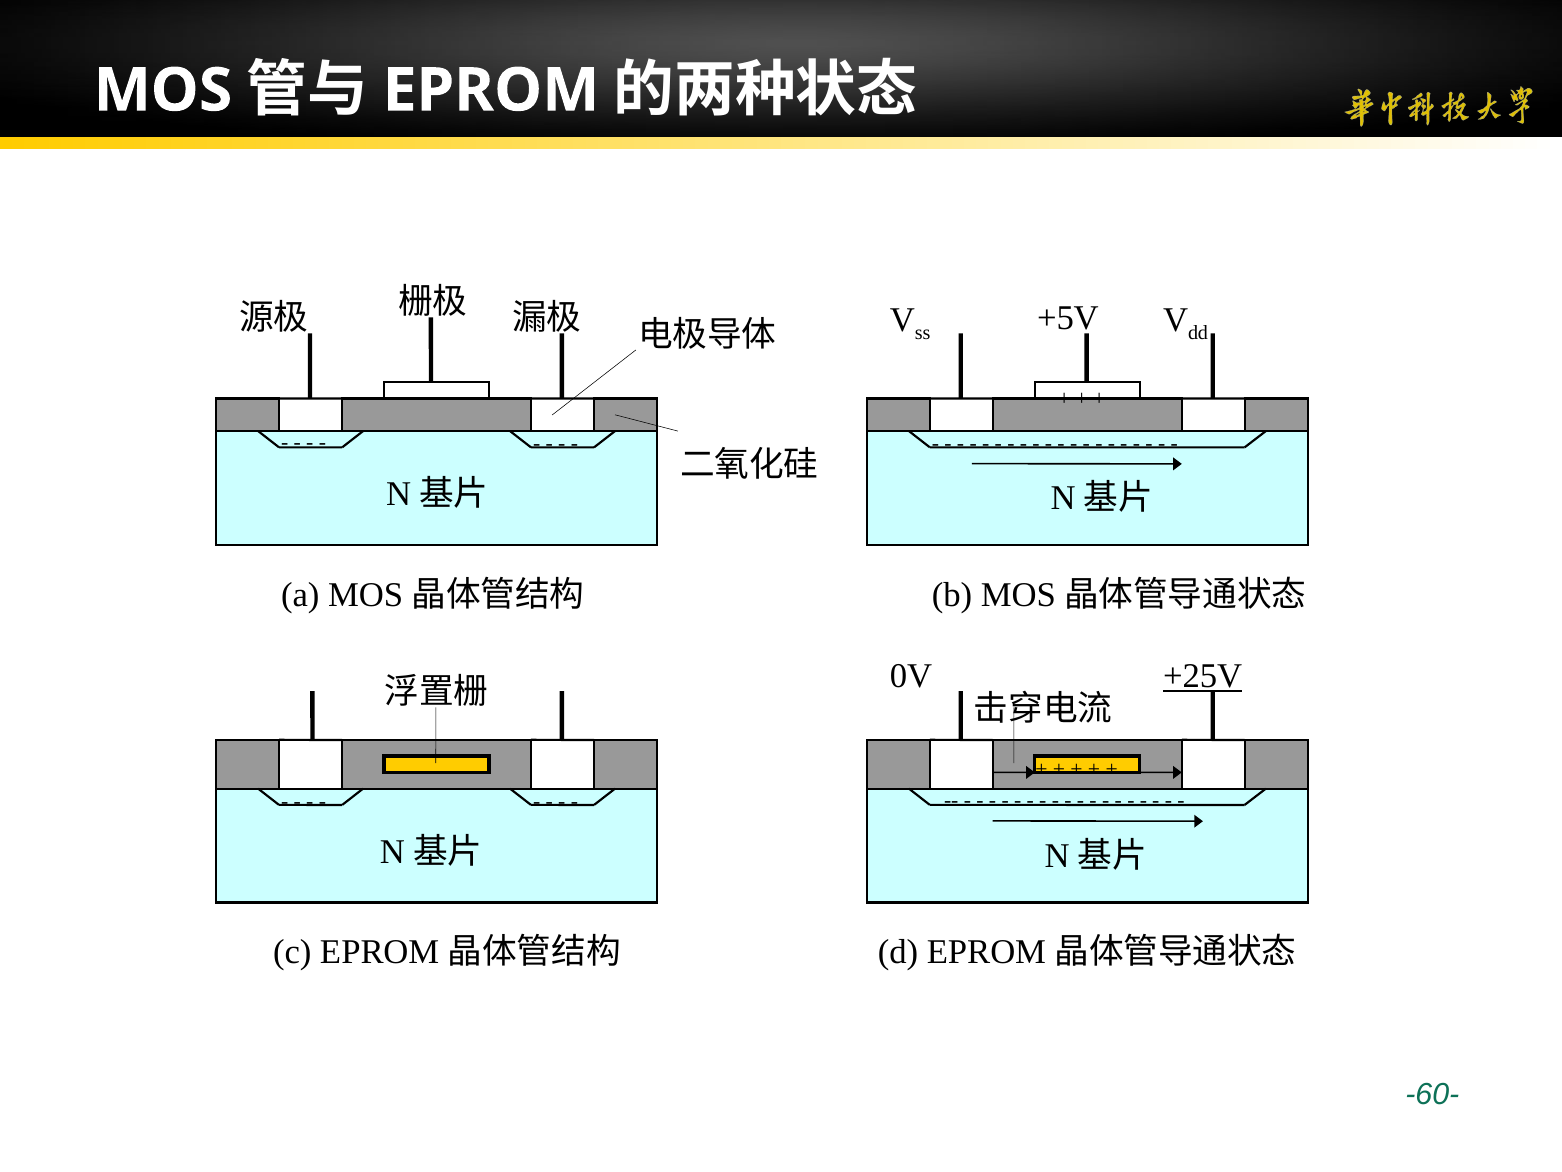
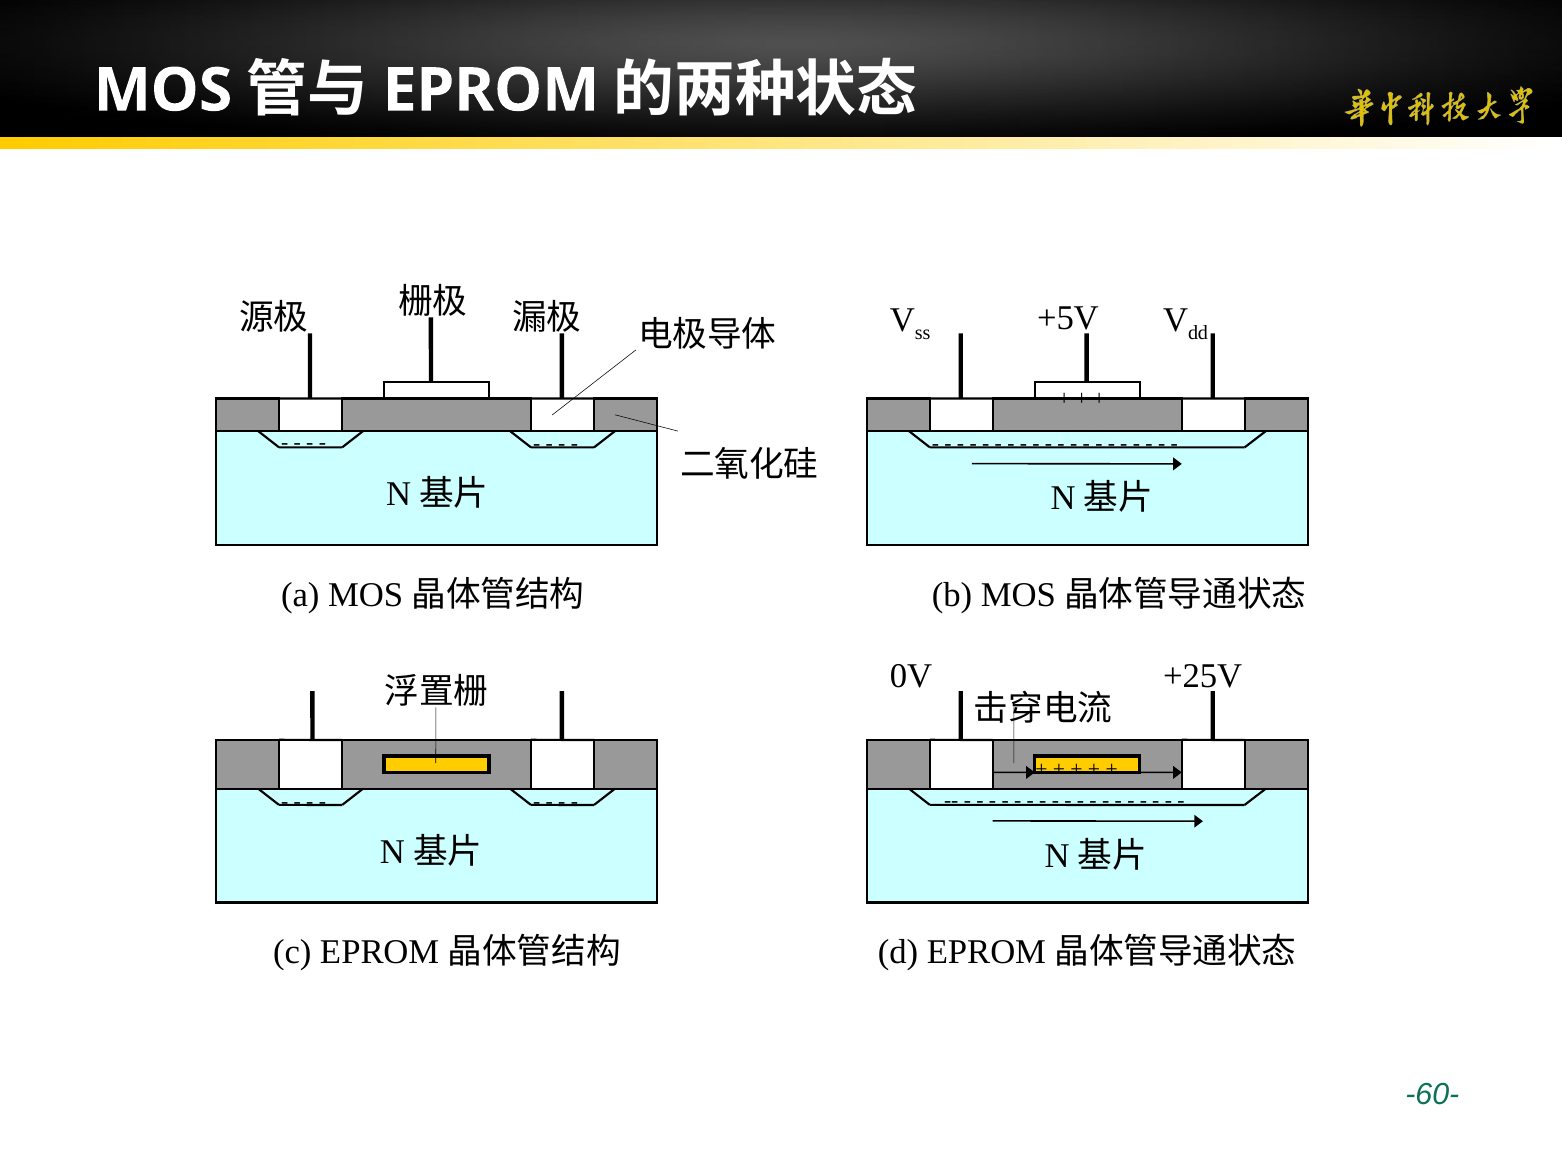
+25V underline: present -> none (1203, 676)
